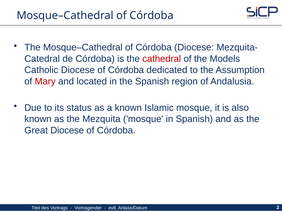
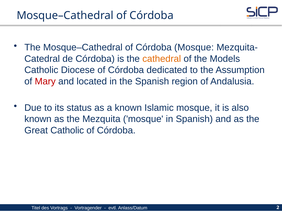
Córdoba Diocese: Diocese -> Mosque (194, 47)
cathedral colour: red -> orange (162, 59)
Great Diocese: Diocese -> Catholic (67, 130)
